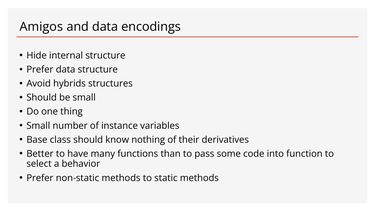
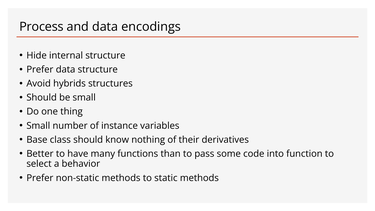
Amigos: Amigos -> Process (41, 27)
